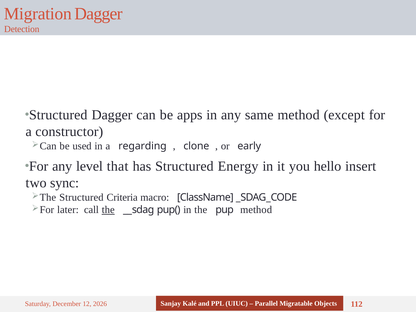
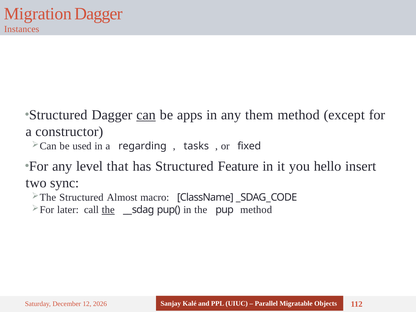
Detection: Detection -> Instances (22, 29)
can underline: none -> present (146, 115)
same: same -> them (259, 115)
clone: clone -> tasks (196, 146)
early: early -> fixed (249, 146)
Energy: Energy -> Feature (238, 166)
Criteria: Criteria -> Almost (122, 197)
